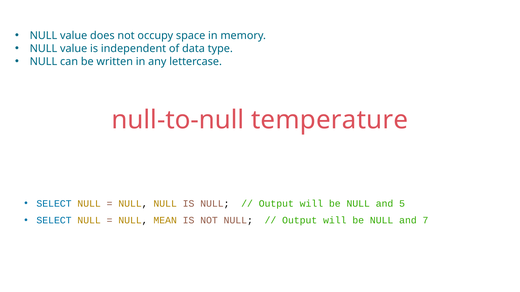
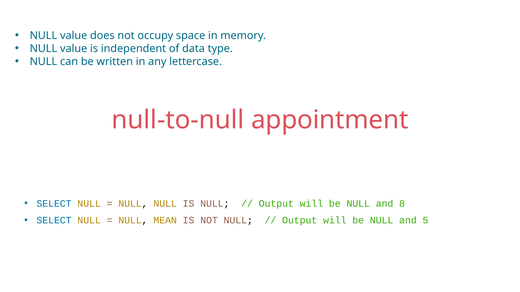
temperature: temperature -> appointment (330, 120)
5: 5 -> 8 (402, 204)
7: 7 -> 5 (425, 221)
